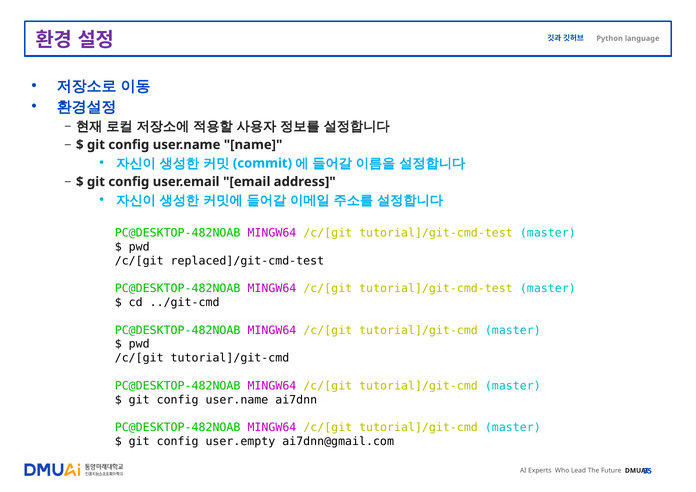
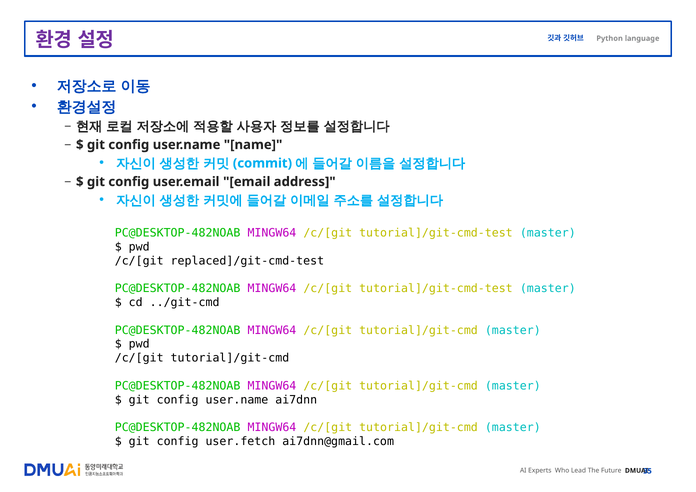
user.empty: user.empty -> user.fetch (240, 442)
